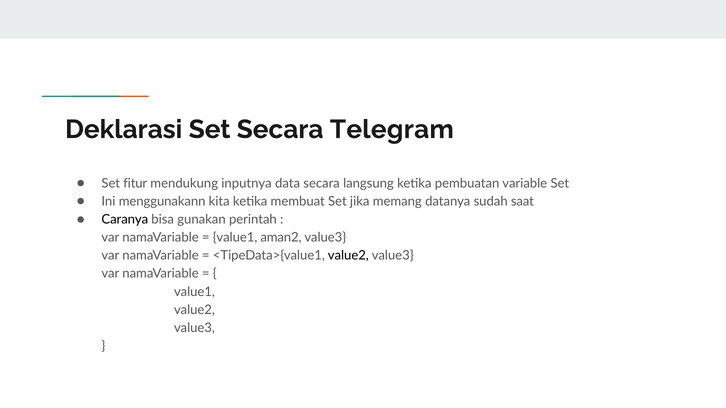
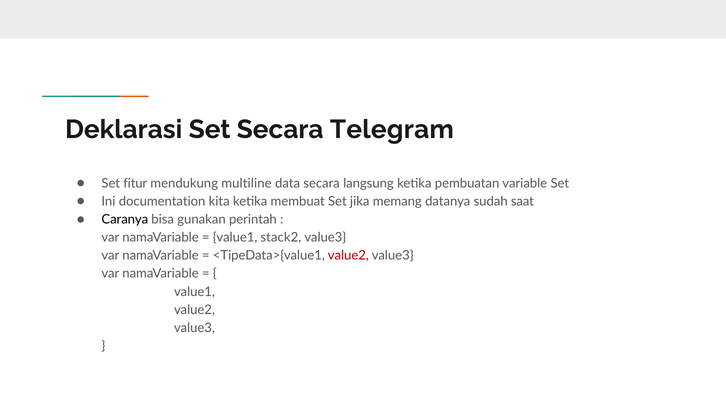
inputnya: inputnya -> multiline (246, 183)
menggunakann: menggunakann -> documentation (162, 202)
aman2: aman2 -> stack2 (281, 238)
value2 colour: black -> red (348, 256)
